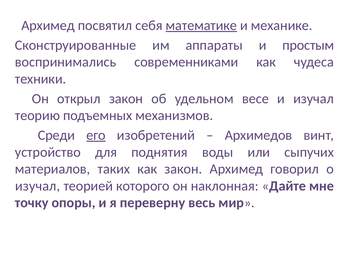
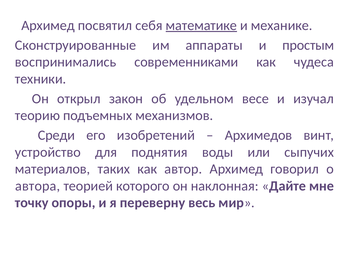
его underline: present -> none (96, 135)
как закон: закон -> автор (183, 169)
изучал: изучал -> автора (38, 186)
